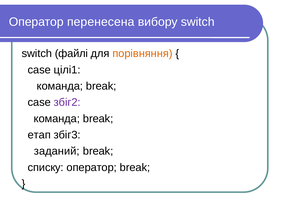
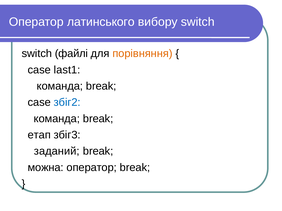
перенесена: перенесена -> латинського (101, 22)
цілі1: цілі1 -> last1 (67, 70)
збіг2 colour: purple -> blue (67, 103)
списку: списку -> можна (46, 168)
